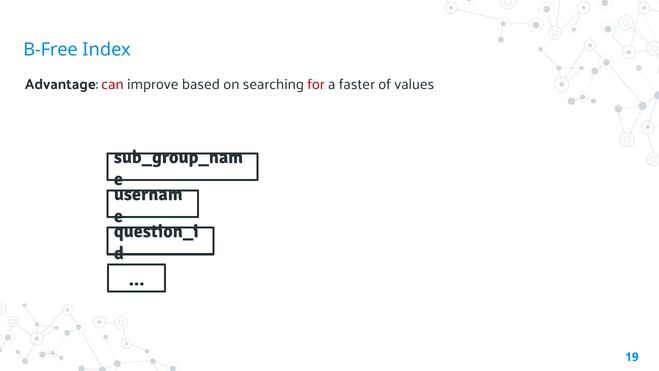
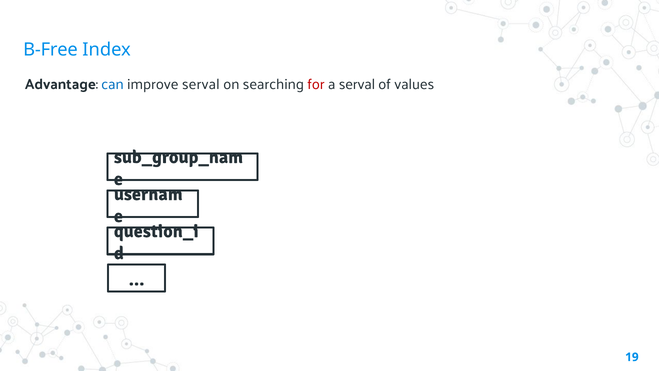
can colour: red -> blue (113, 84)
improve based: based -> serval (201, 84)
a faster: faster -> serval (357, 84)
